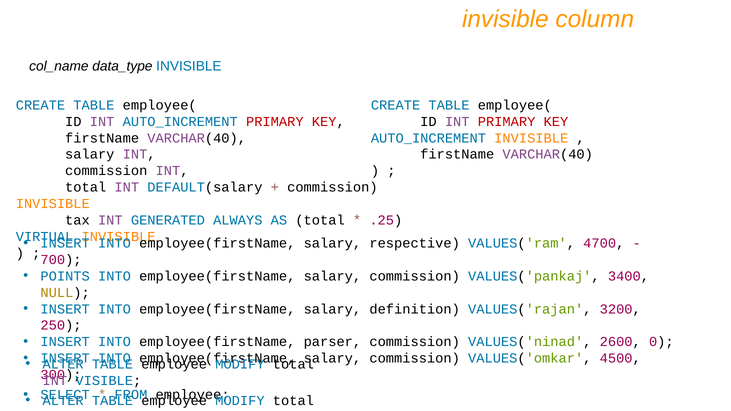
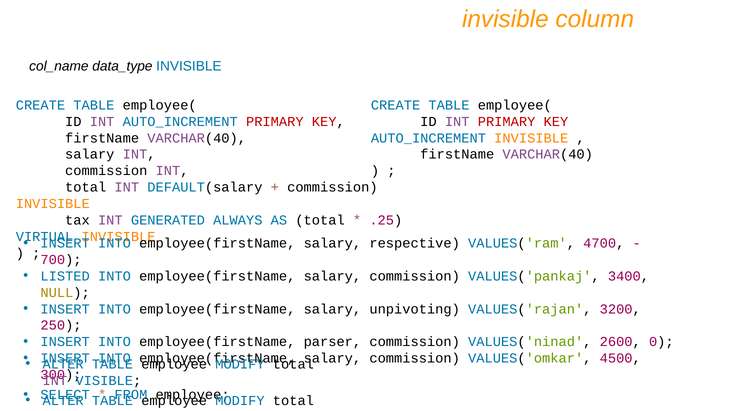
POINTS: POINTS -> LISTED (65, 276)
definition: definition -> unpivoting (415, 309)
